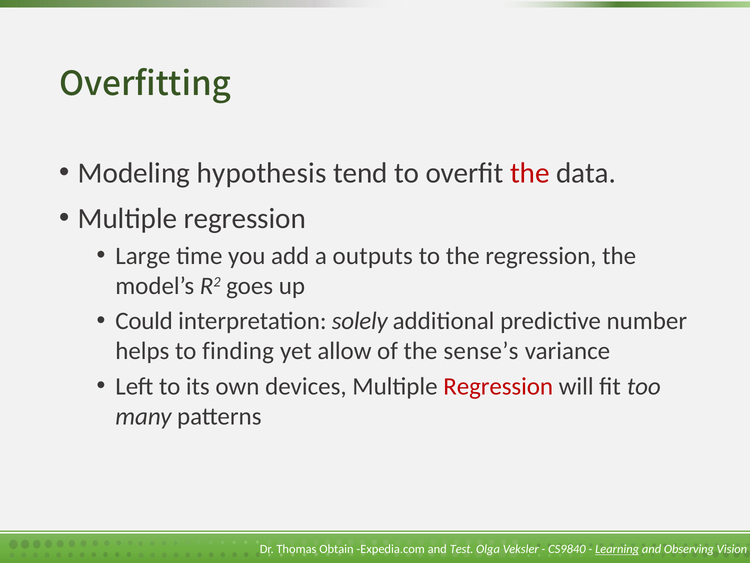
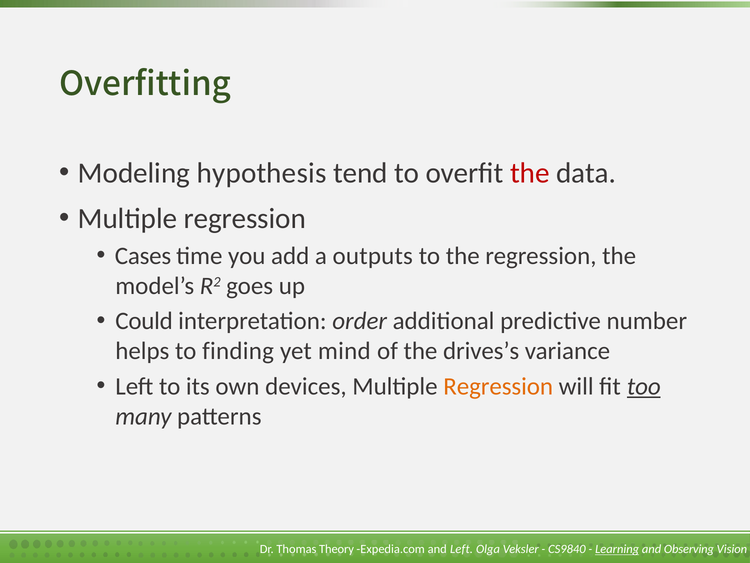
Large: Large -> Cases (143, 256)
solely: solely -> order (360, 321)
allow: allow -> mind (344, 351)
sense’s: sense’s -> drives’s (481, 351)
Regression colour: red -> orange (498, 386)
too underline: none -> present (644, 386)
Obtain: Obtain -> Theory (337, 549)
and Test: Test -> Left (462, 549)
